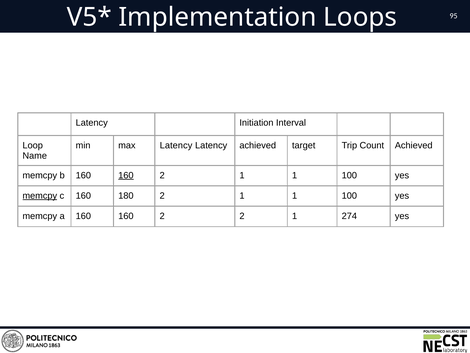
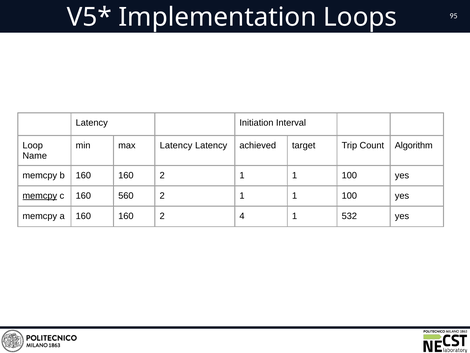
Count Achieved: Achieved -> Algorithm (414, 145)
160 underline: present -> none (126, 175)
180: 180 -> 560 (126, 196)
2 2: 2 -> 4 (242, 216)
274: 274 -> 532 (349, 216)
